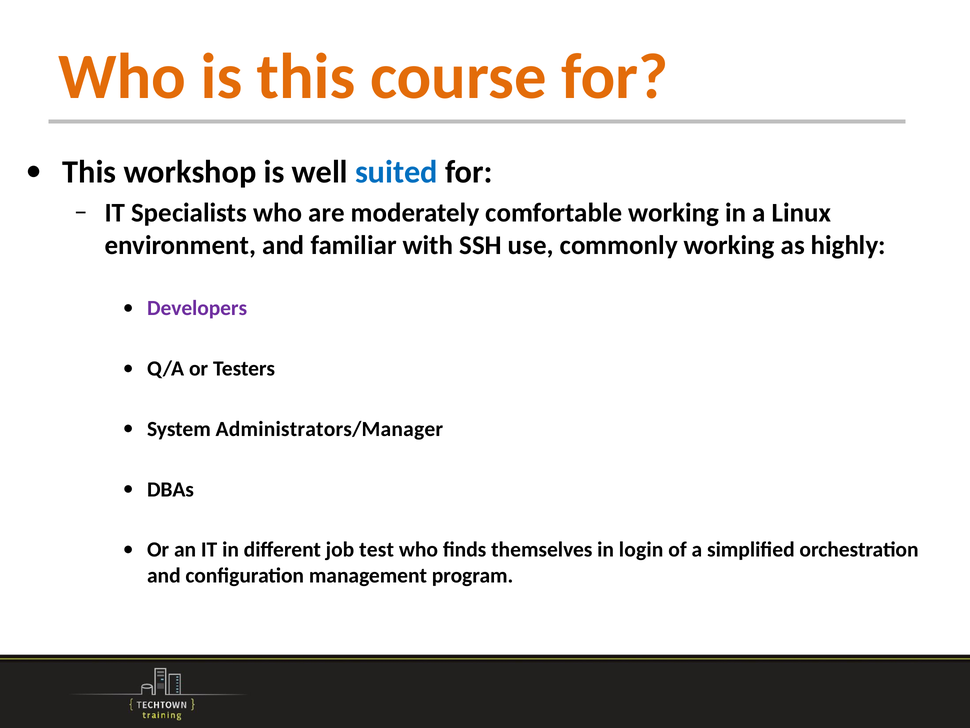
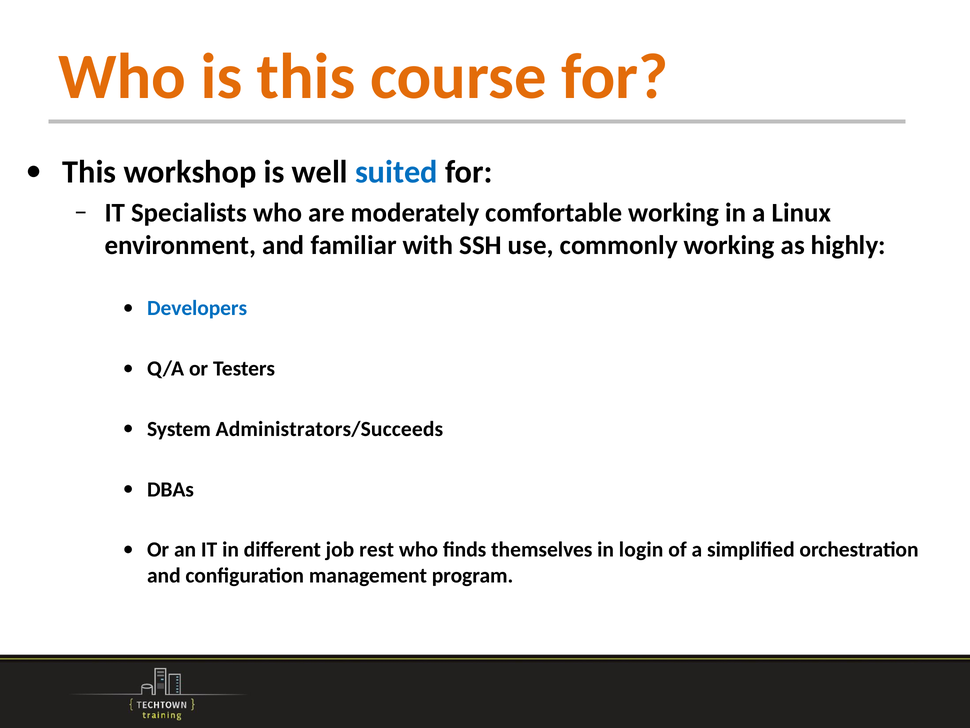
Developers colour: purple -> blue (197, 308)
Administrators/Manager: Administrators/Manager -> Administrators/Succeeds (329, 429)
test: test -> rest (377, 549)
